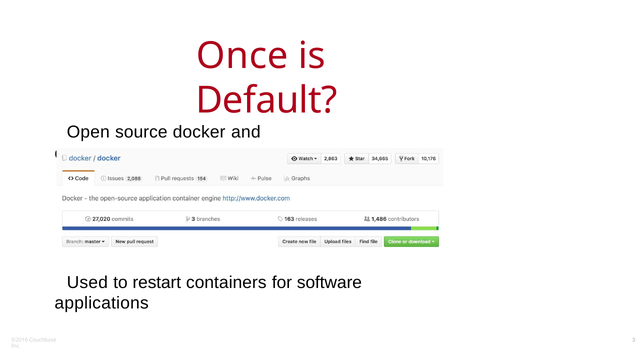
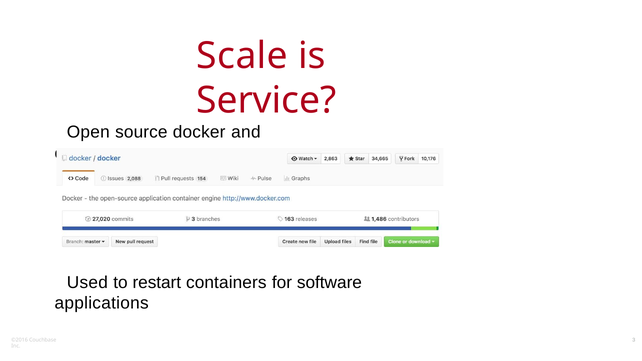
Once: Once -> Scale (242, 56)
Default: Default -> Service (266, 101)
